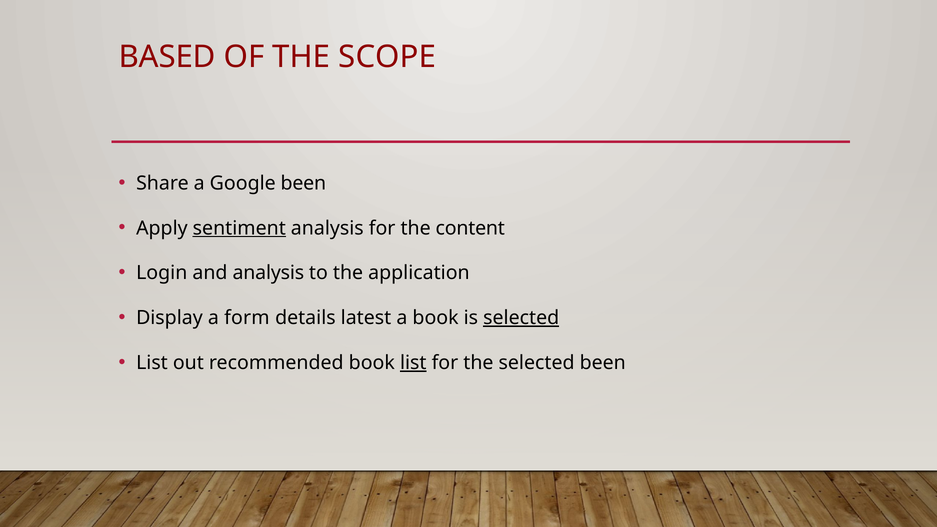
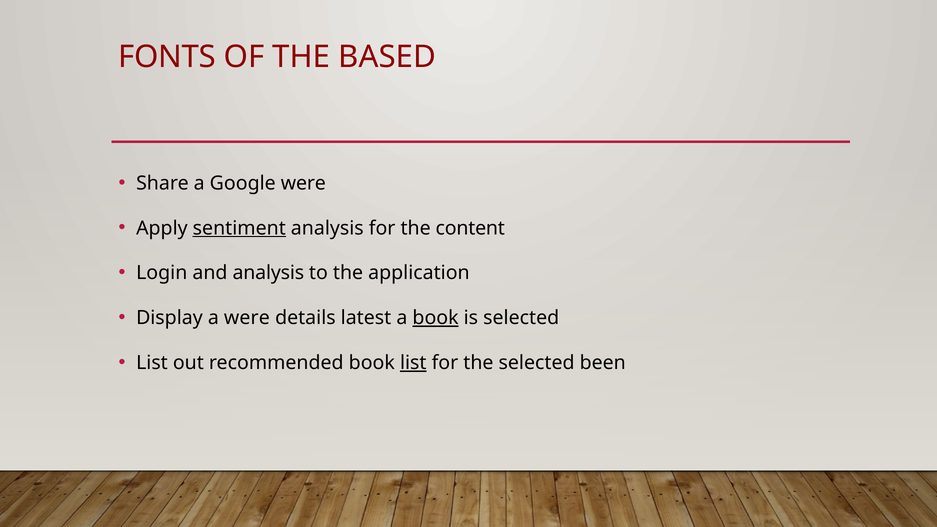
BASED: BASED -> FONTS (167, 57)
SCOPE: SCOPE -> BASED (387, 57)
Google been: been -> were (303, 183)
a form: form -> were (247, 318)
book underline: none -> present (436, 318)
selected underline: present -> none (521, 318)
